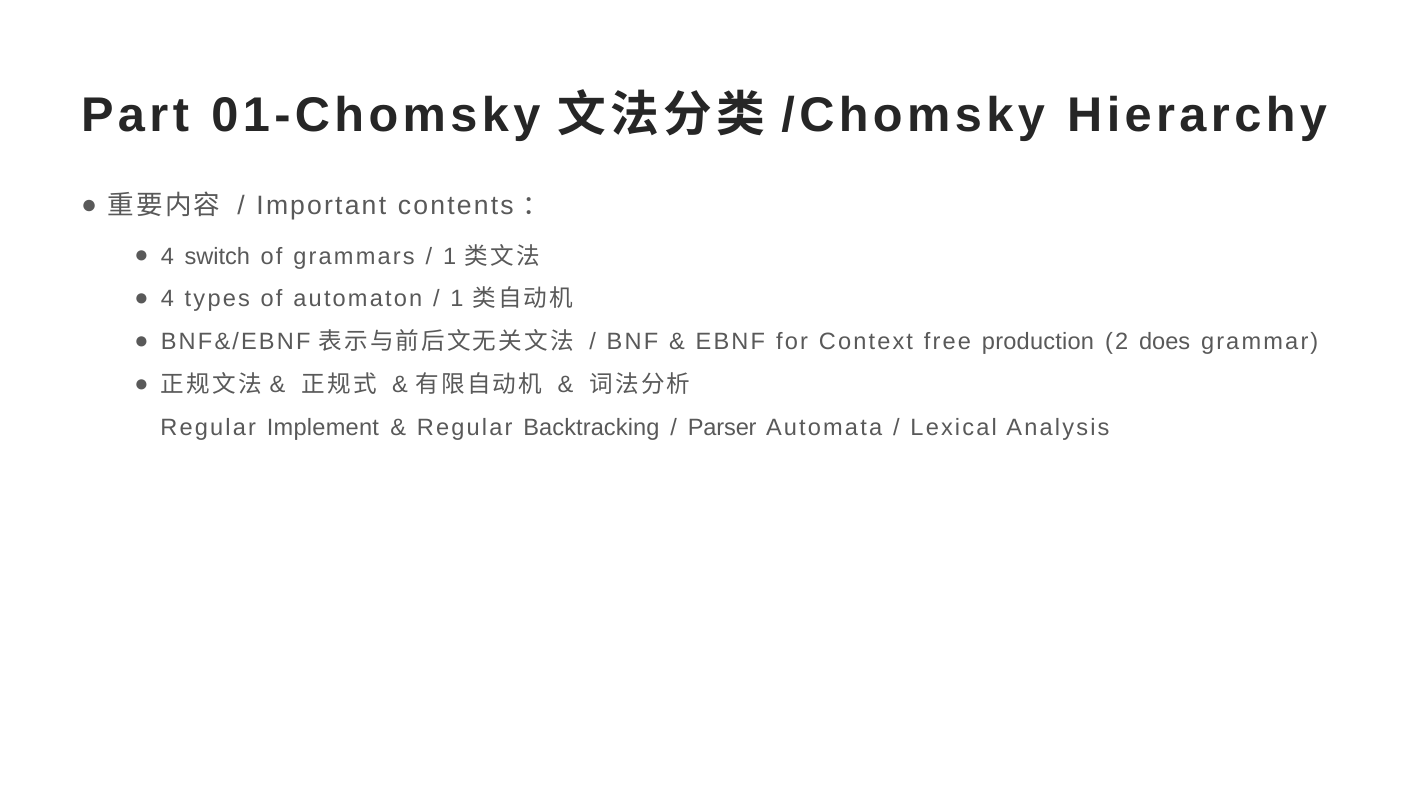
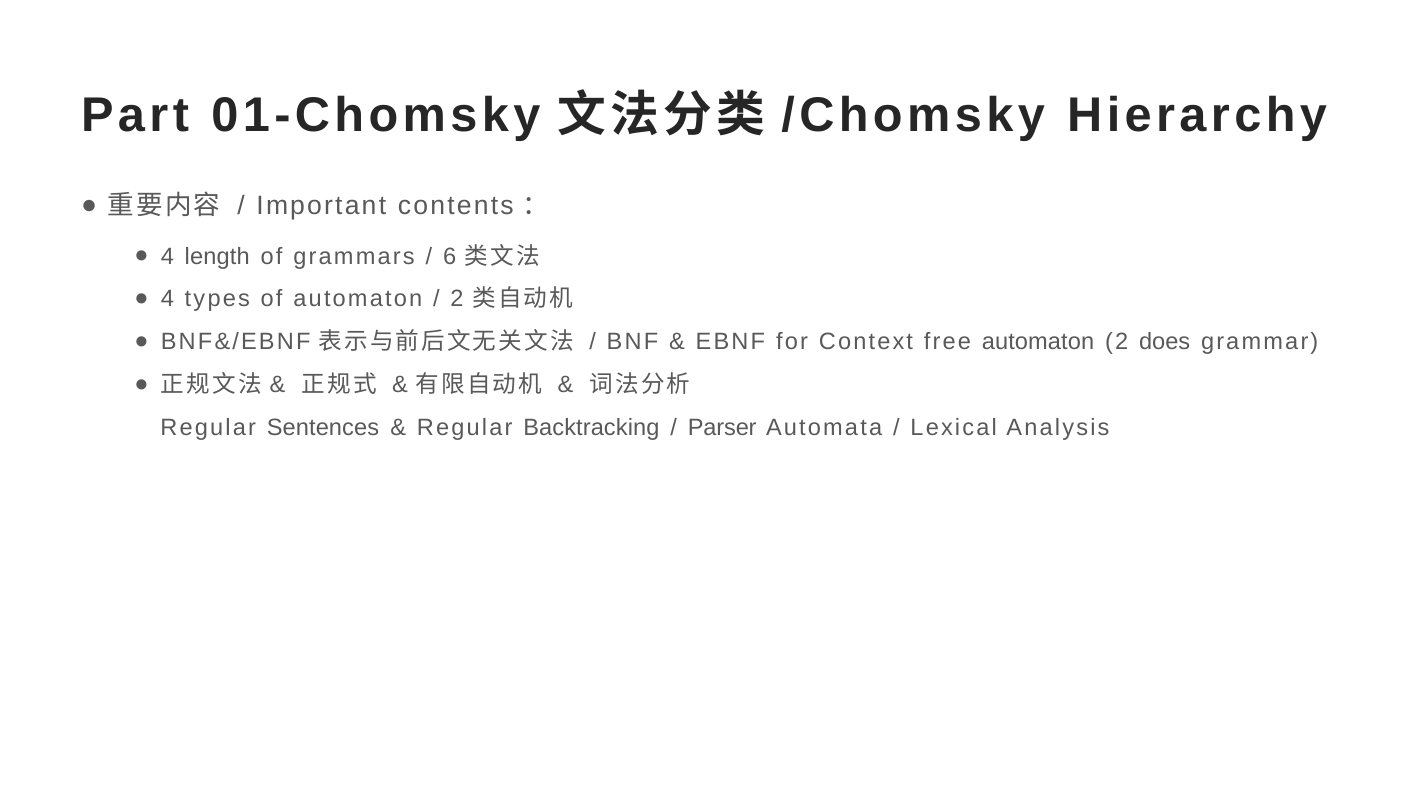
switch: switch -> length (217, 256)
1: 1 -> 6 (450, 256)
1: 1 -> 2 (457, 299)
free production: production -> automaton (1038, 342)
Implement: Implement -> Sentences (323, 428)
